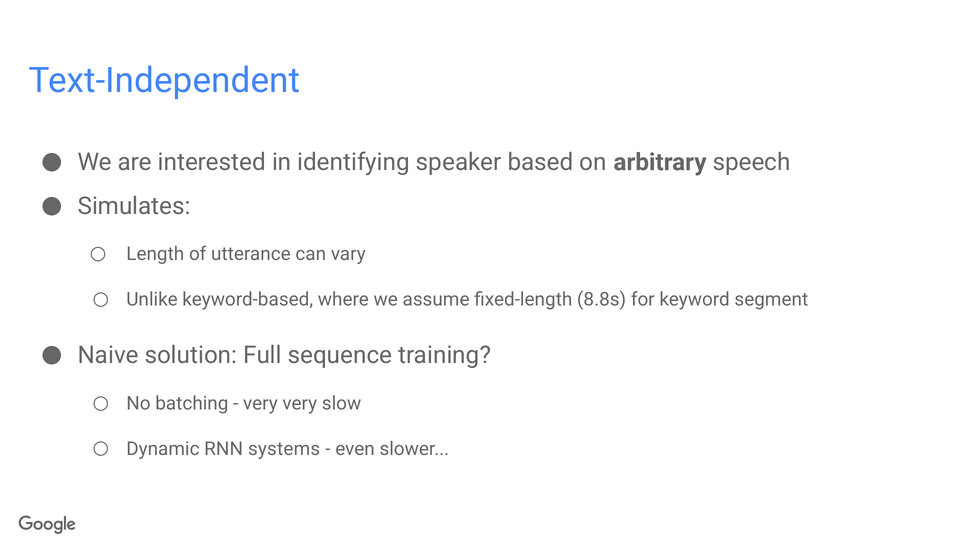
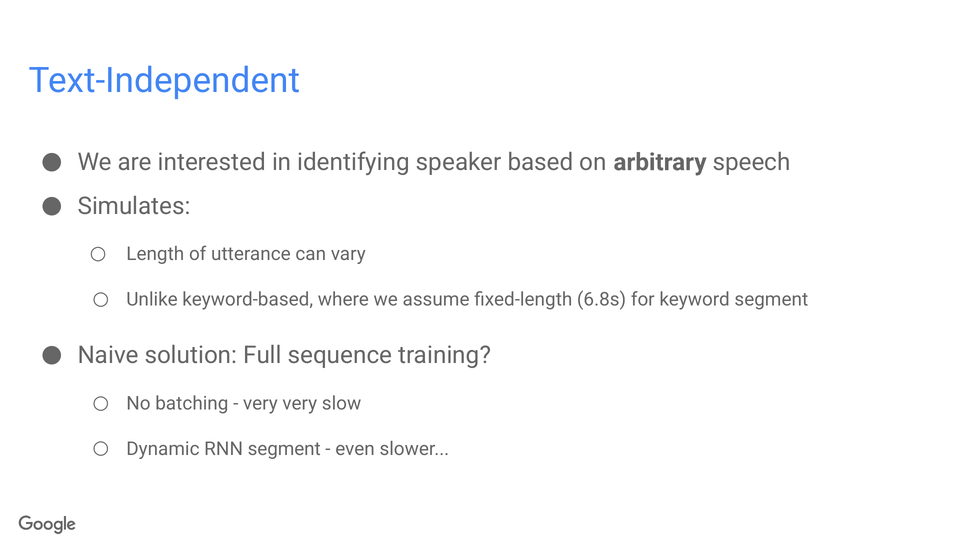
8.8s: 8.8s -> 6.8s (602, 300)
RNN systems: systems -> segment (284, 449)
